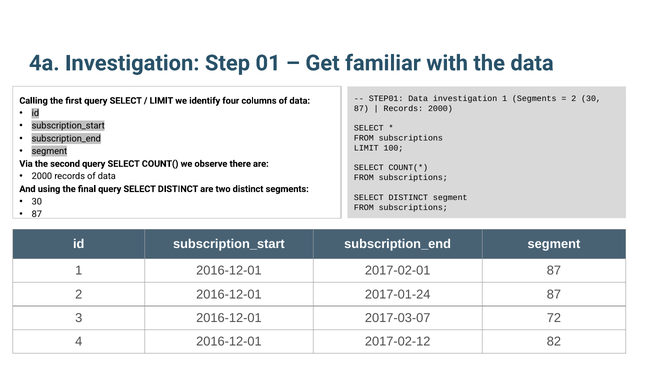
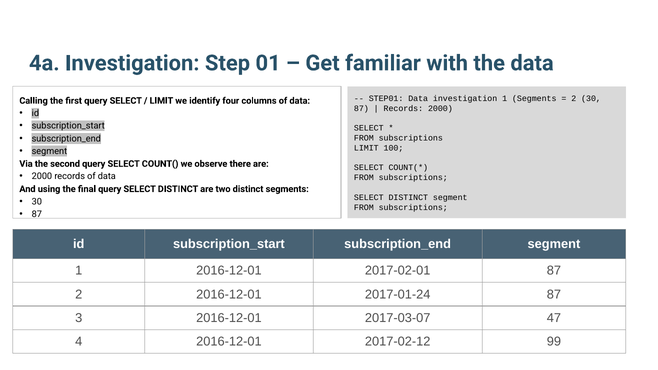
72: 72 -> 47 (554, 318)
82: 82 -> 99 (554, 342)
